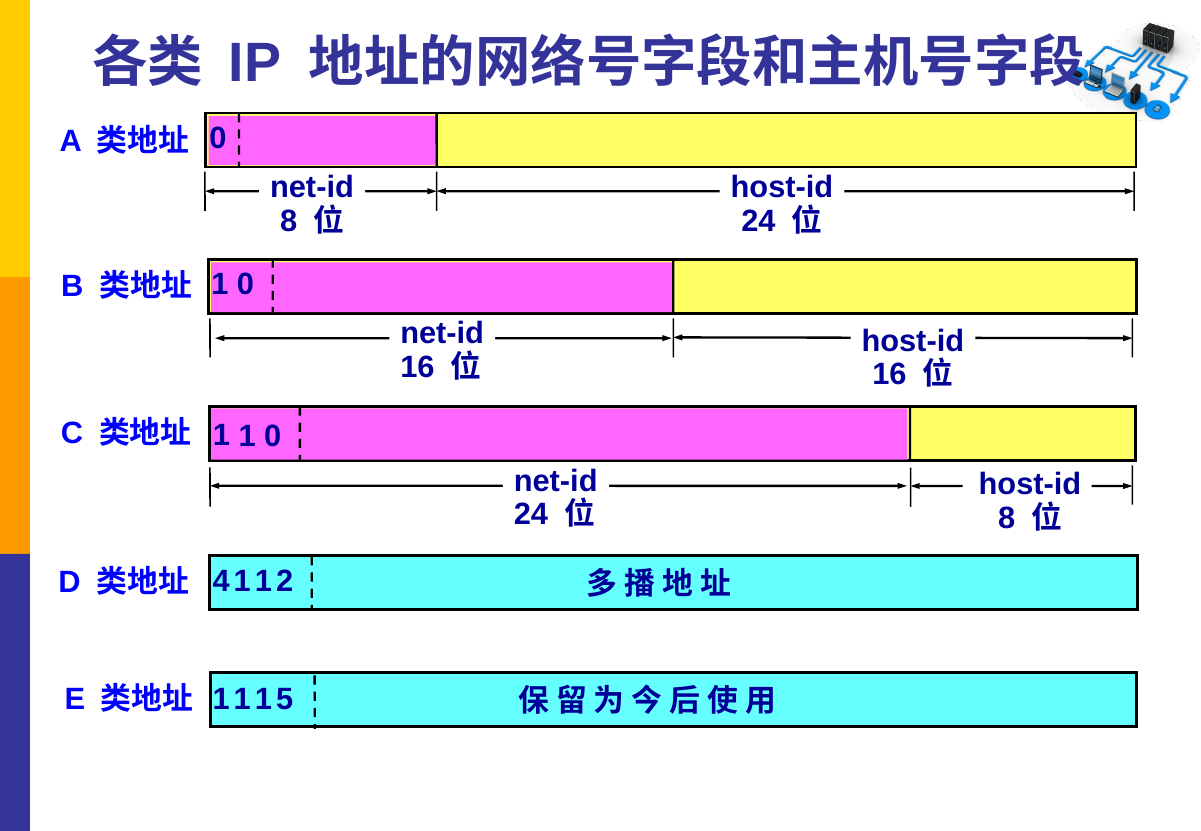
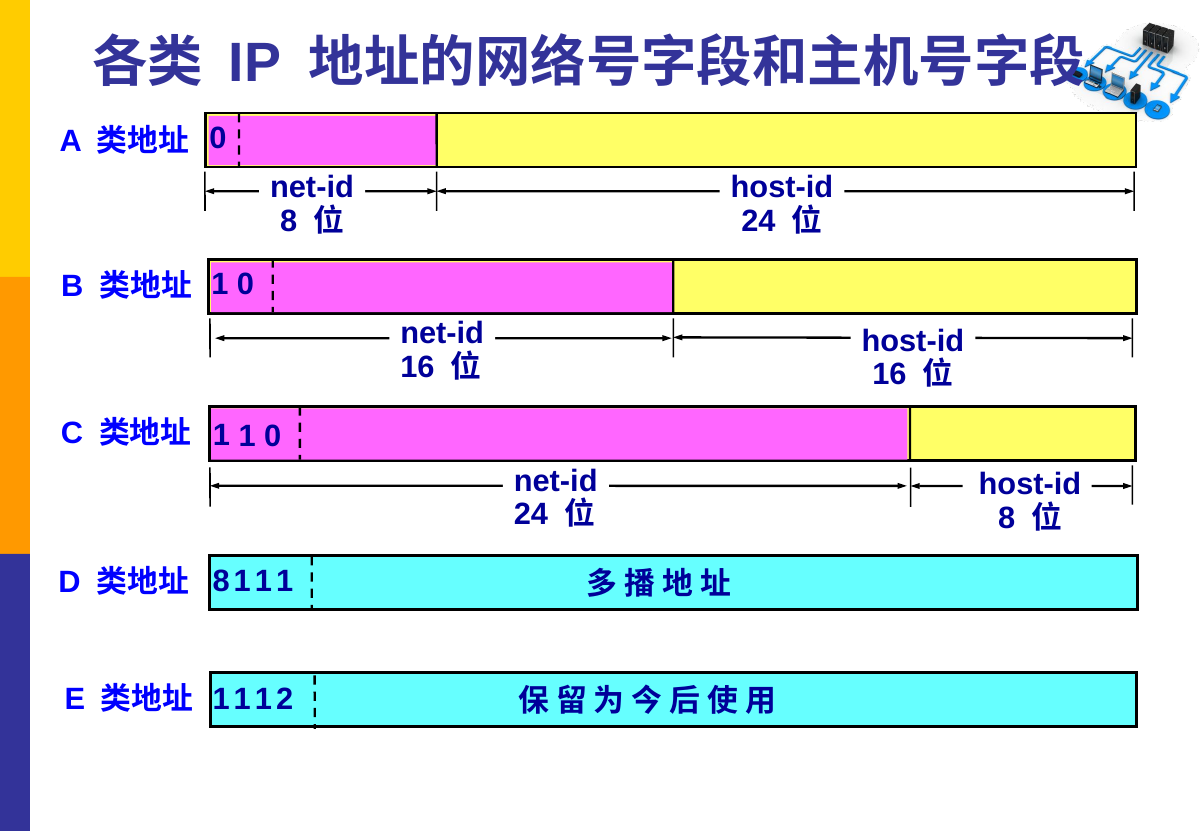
4: 4 -> 8 (221, 581)
2: 2 -> 1 (285, 581)
5: 5 -> 2 (285, 700)
